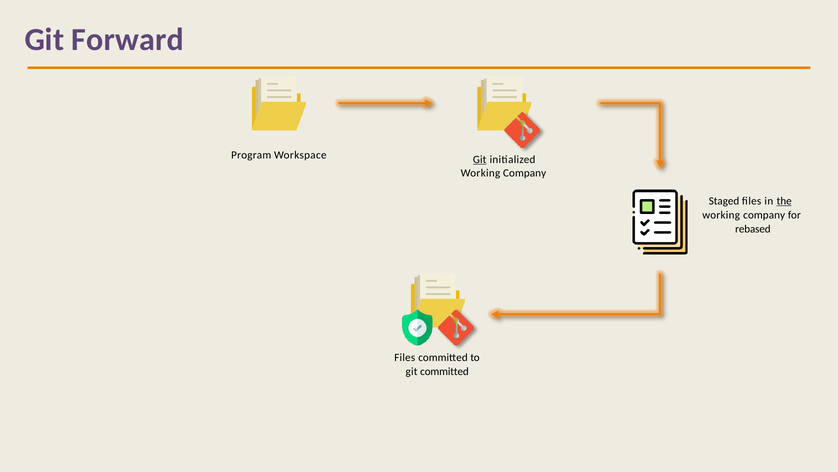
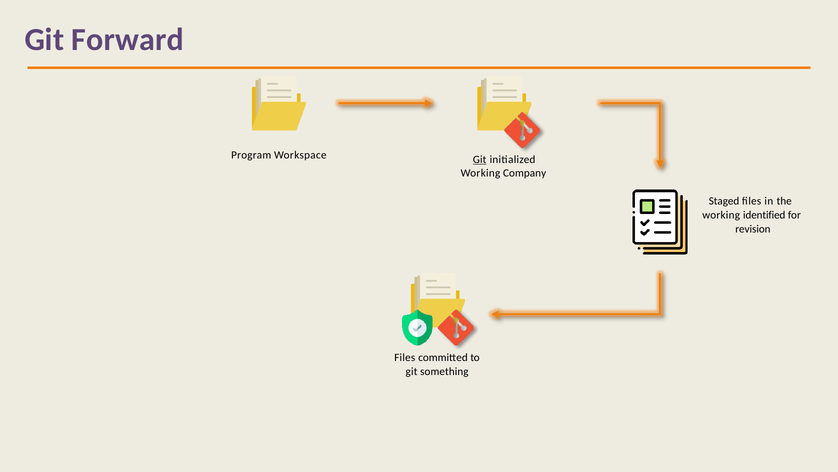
the underline: present -> none (784, 201)
company: company -> identified (764, 215)
rebased: rebased -> revision (753, 229)
git committed: committed -> something (444, 371)
